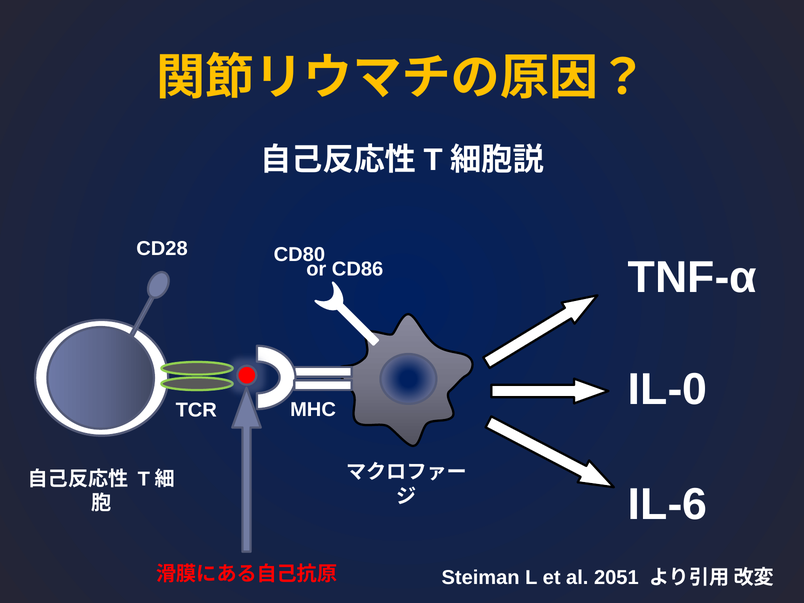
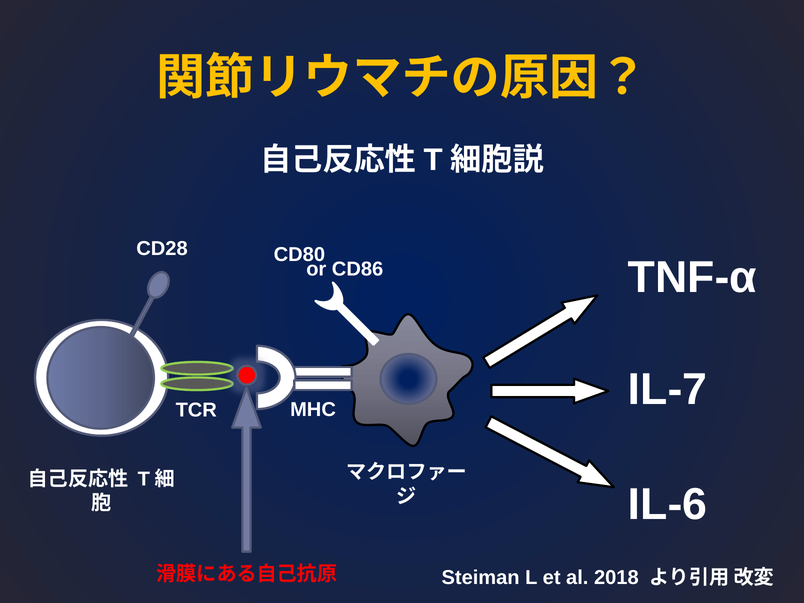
IL-0: IL-0 -> IL-7 (668, 390)
2051: 2051 -> 2018 (616, 578)
